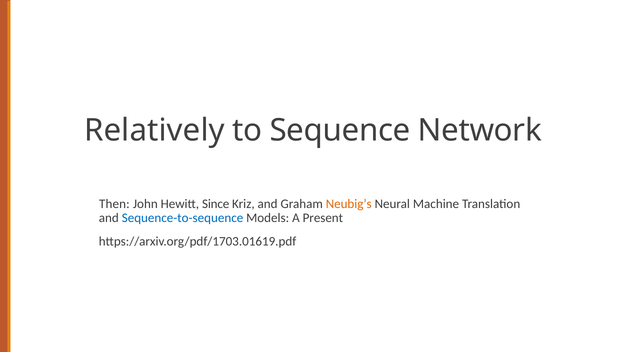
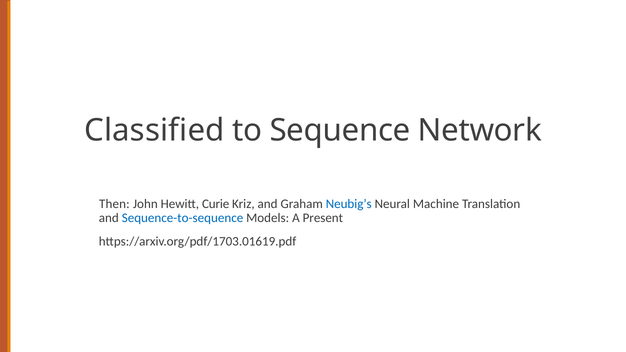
Relatively: Relatively -> Classified (154, 130)
Since: Since -> Curie (216, 204)
Neubig’s colour: orange -> blue (349, 204)
